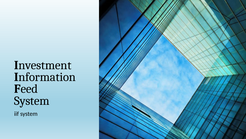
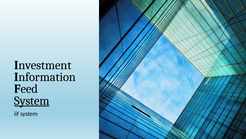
System underline: none -> present (32, 100)
